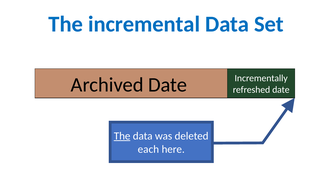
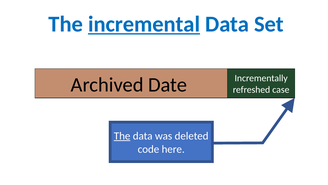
incremental underline: none -> present (144, 24)
refreshed date: date -> case (281, 89)
each: each -> code (148, 149)
